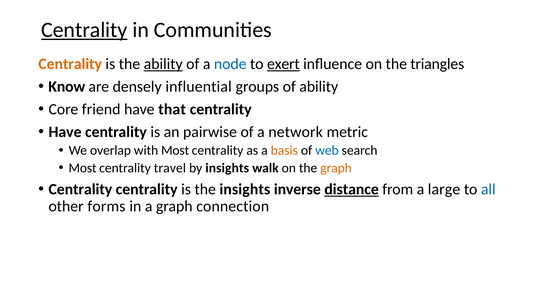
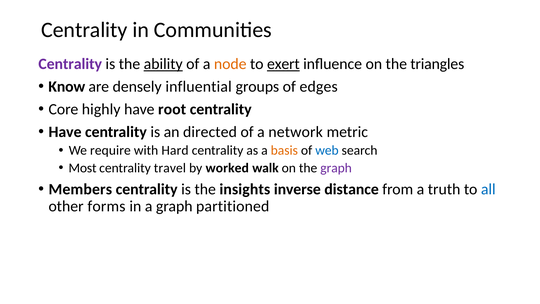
Centrality underline: present -> none (84, 30)
Centrality colour: orange -> purple (70, 64)
node colour: blue -> orange (230, 64)
of ability: ability -> edges (319, 87)
friend: friend -> highly (101, 109)
that: that -> root (172, 109)
pairwise: pairwise -> directed (210, 132)
overlap: overlap -> require (110, 150)
with Most: Most -> Hard (175, 150)
by insights: insights -> worked (227, 168)
graph colour: orange -> purple (336, 168)
Centrality: Centrality -> Members (80, 189)
distance underline: present -> none (352, 189)
large: large -> truth (444, 189)
connection: connection -> partitioned (233, 206)
